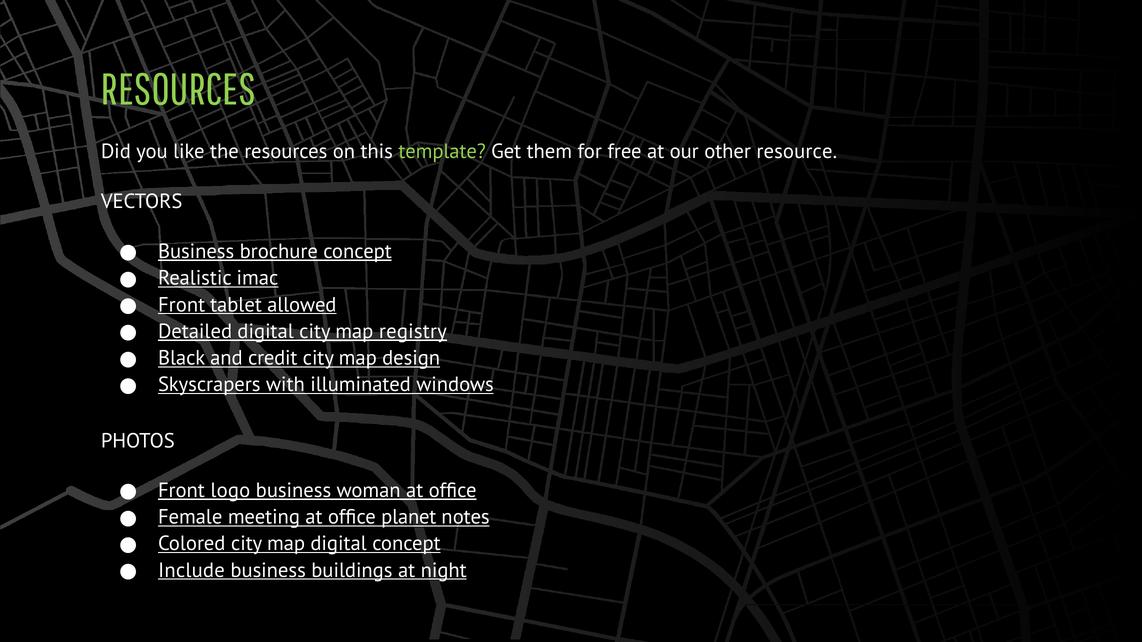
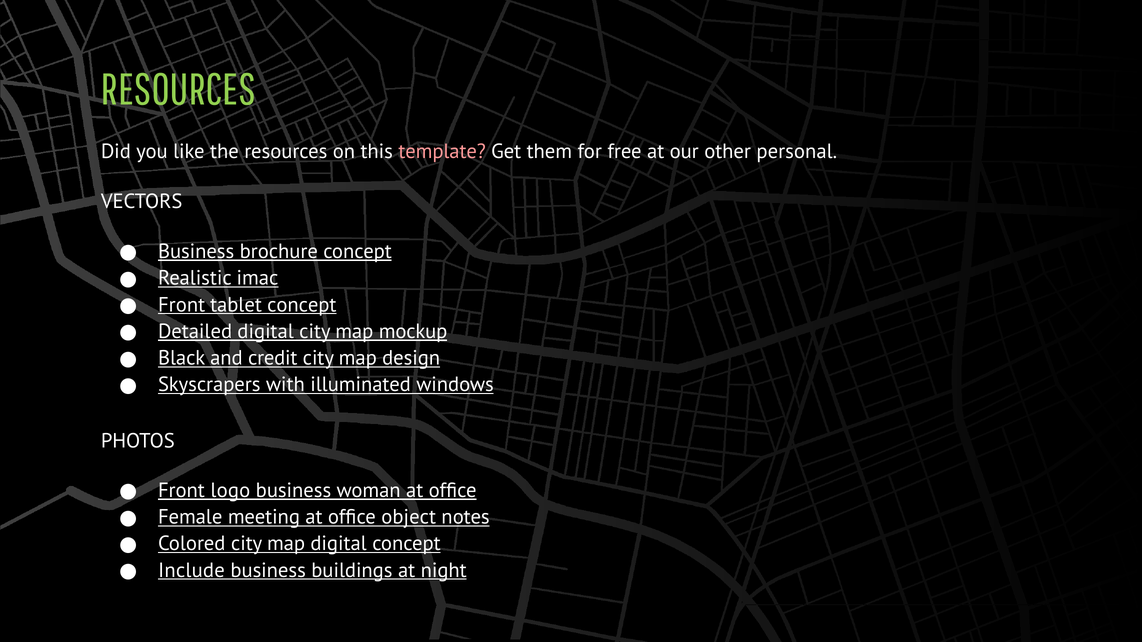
template colour: light green -> pink (442, 151)
resource: resource -> personal (797, 151)
tablet allowed: allowed -> concept (302, 305)
registry: registry -> mockup (413, 332)
planet: planet -> object (409, 517)
